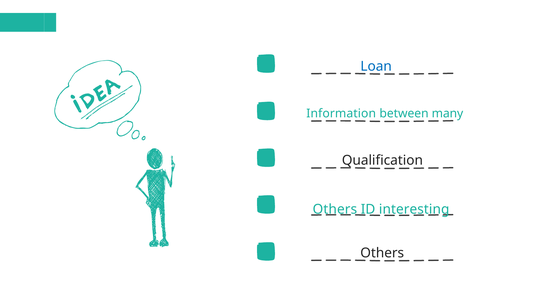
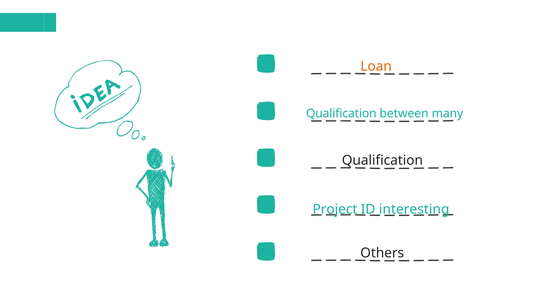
Loan colour: blue -> orange (376, 66)
Information: Information -> Qualification (341, 113)
Others: Others -> Project (335, 209)
